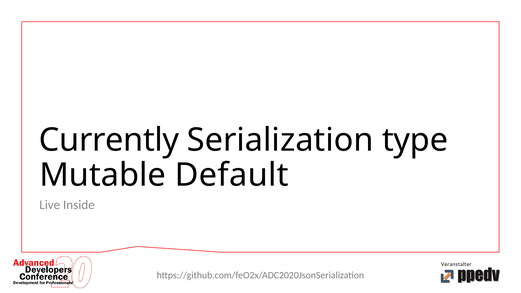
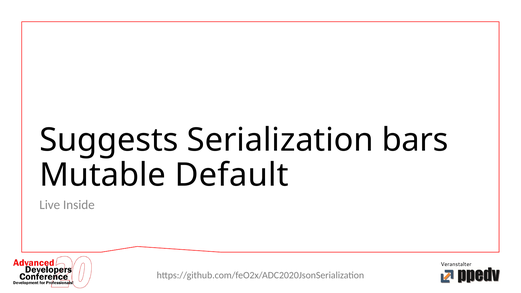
Currently: Currently -> Suggests (109, 140)
type: type -> bars (415, 140)
